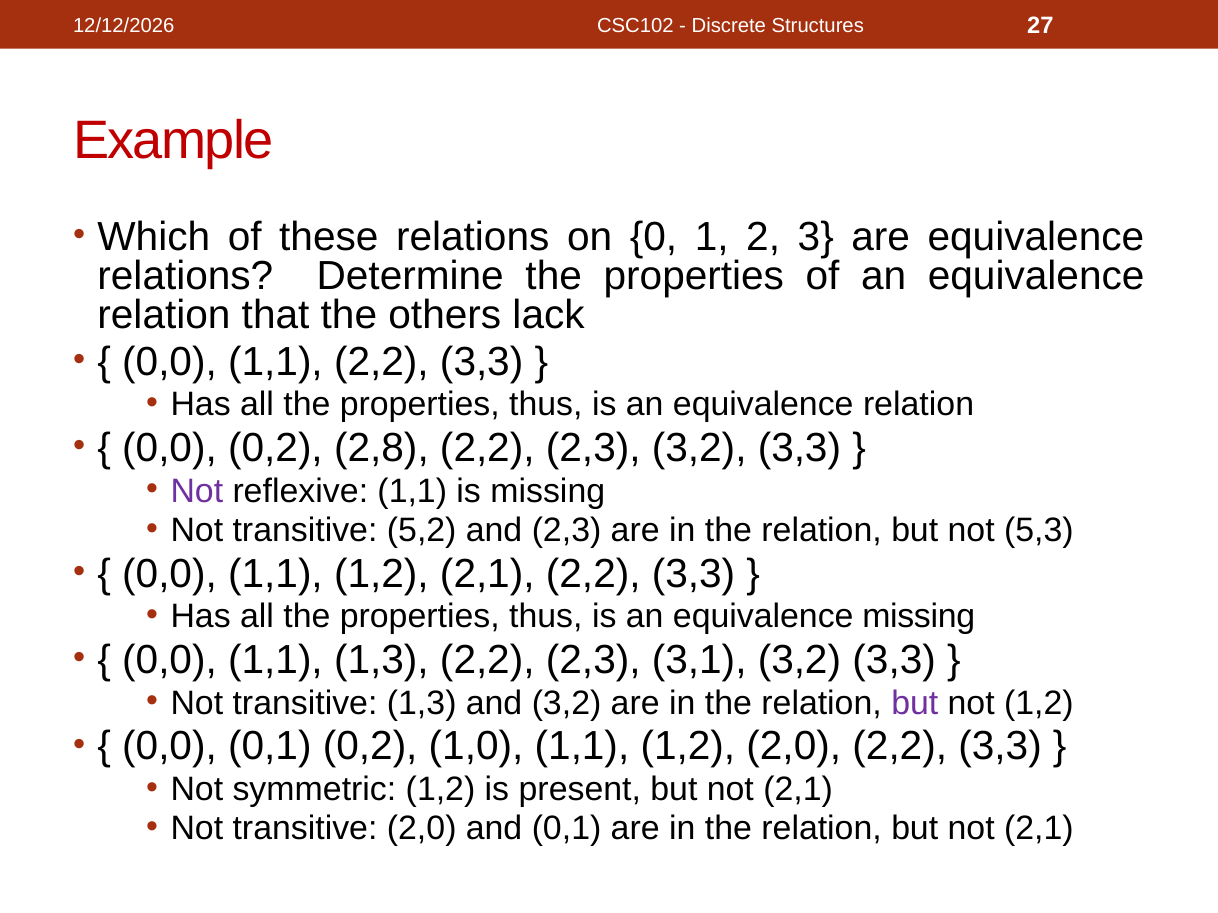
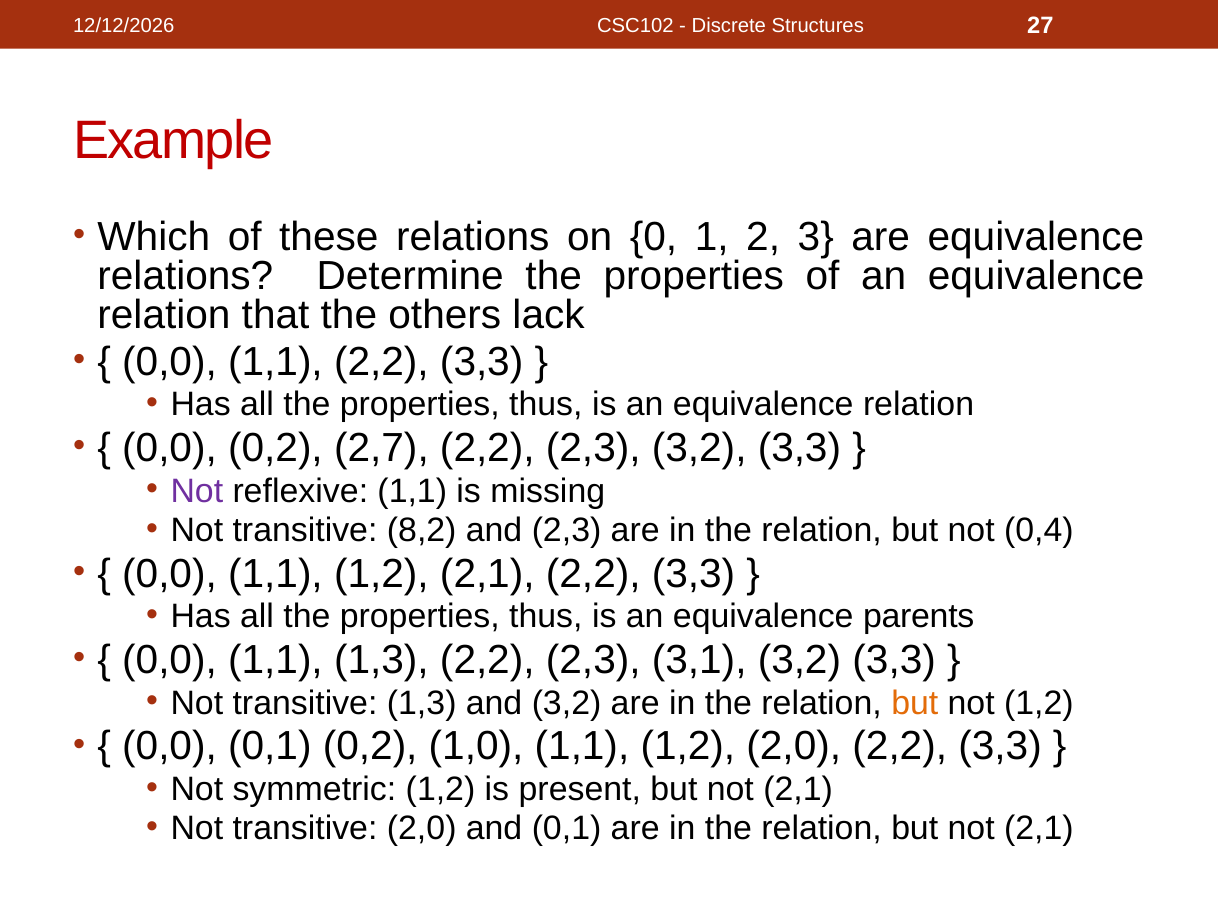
2,8: 2,8 -> 2,7 (381, 448)
5,2: 5,2 -> 8,2 (422, 531)
5,3: 5,3 -> 0,4 (1039, 531)
equivalence missing: missing -> parents (919, 617)
but colour: purple -> orange (915, 703)
